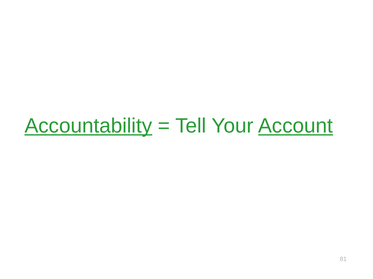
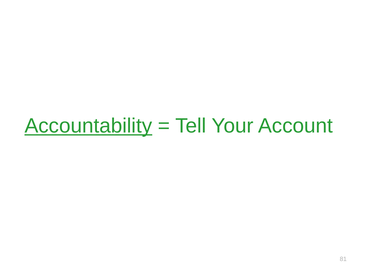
Account underline: present -> none (296, 126)
